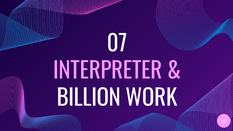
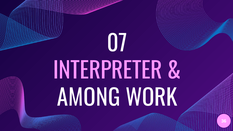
BILLION: BILLION -> AMONG (89, 98)
